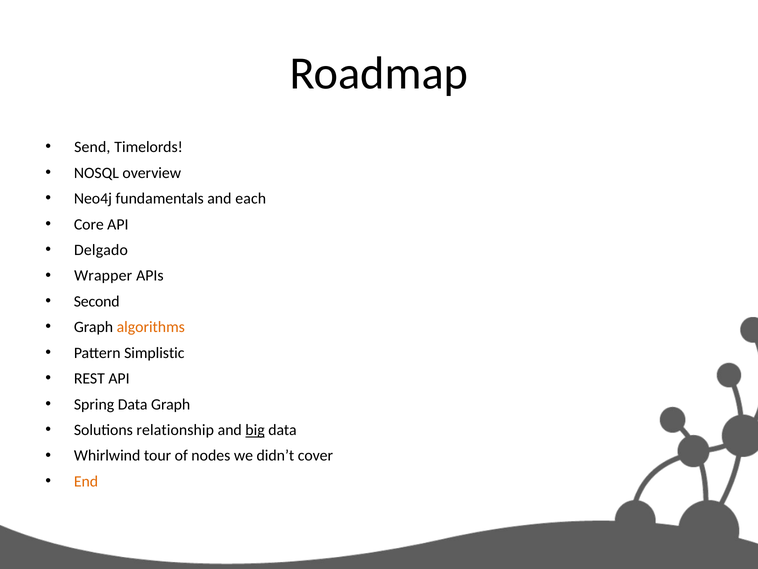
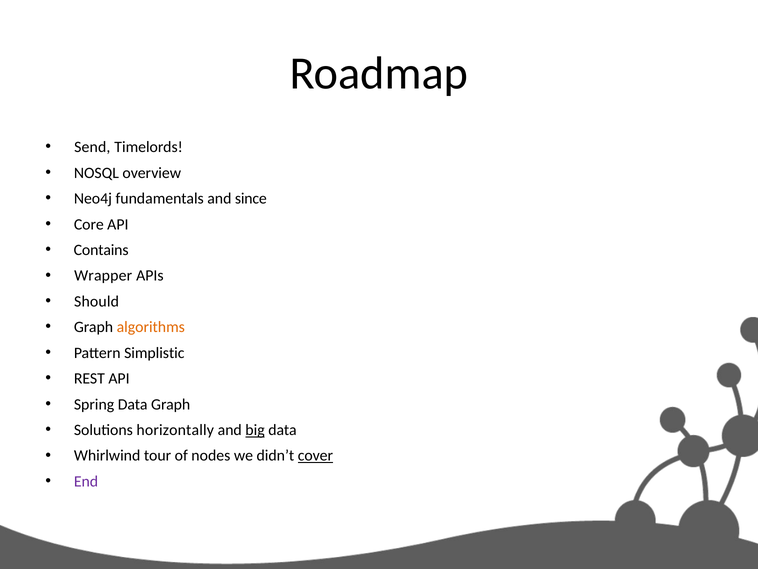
each: each -> since (251, 198)
Delgado: Delgado -> Contains (101, 250)
Second: Second -> Should (97, 301)
relationship: relationship -> horizontally (175, 430)
cover underline: none -> present (315, 455)
End colour: orange -> purple (86, 481)
